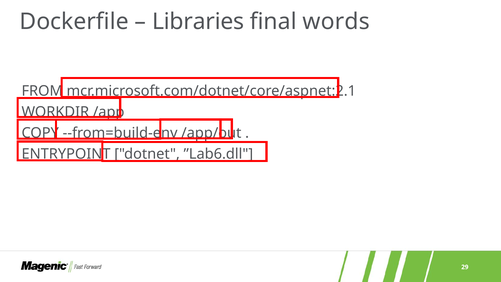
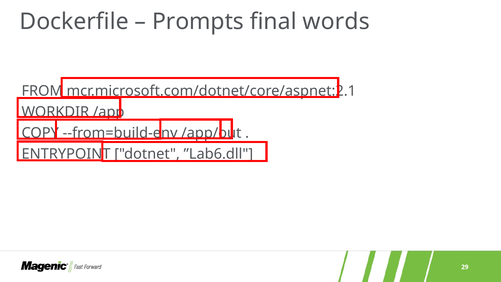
Libraries: Libraries -> Prompts (198, 21)
